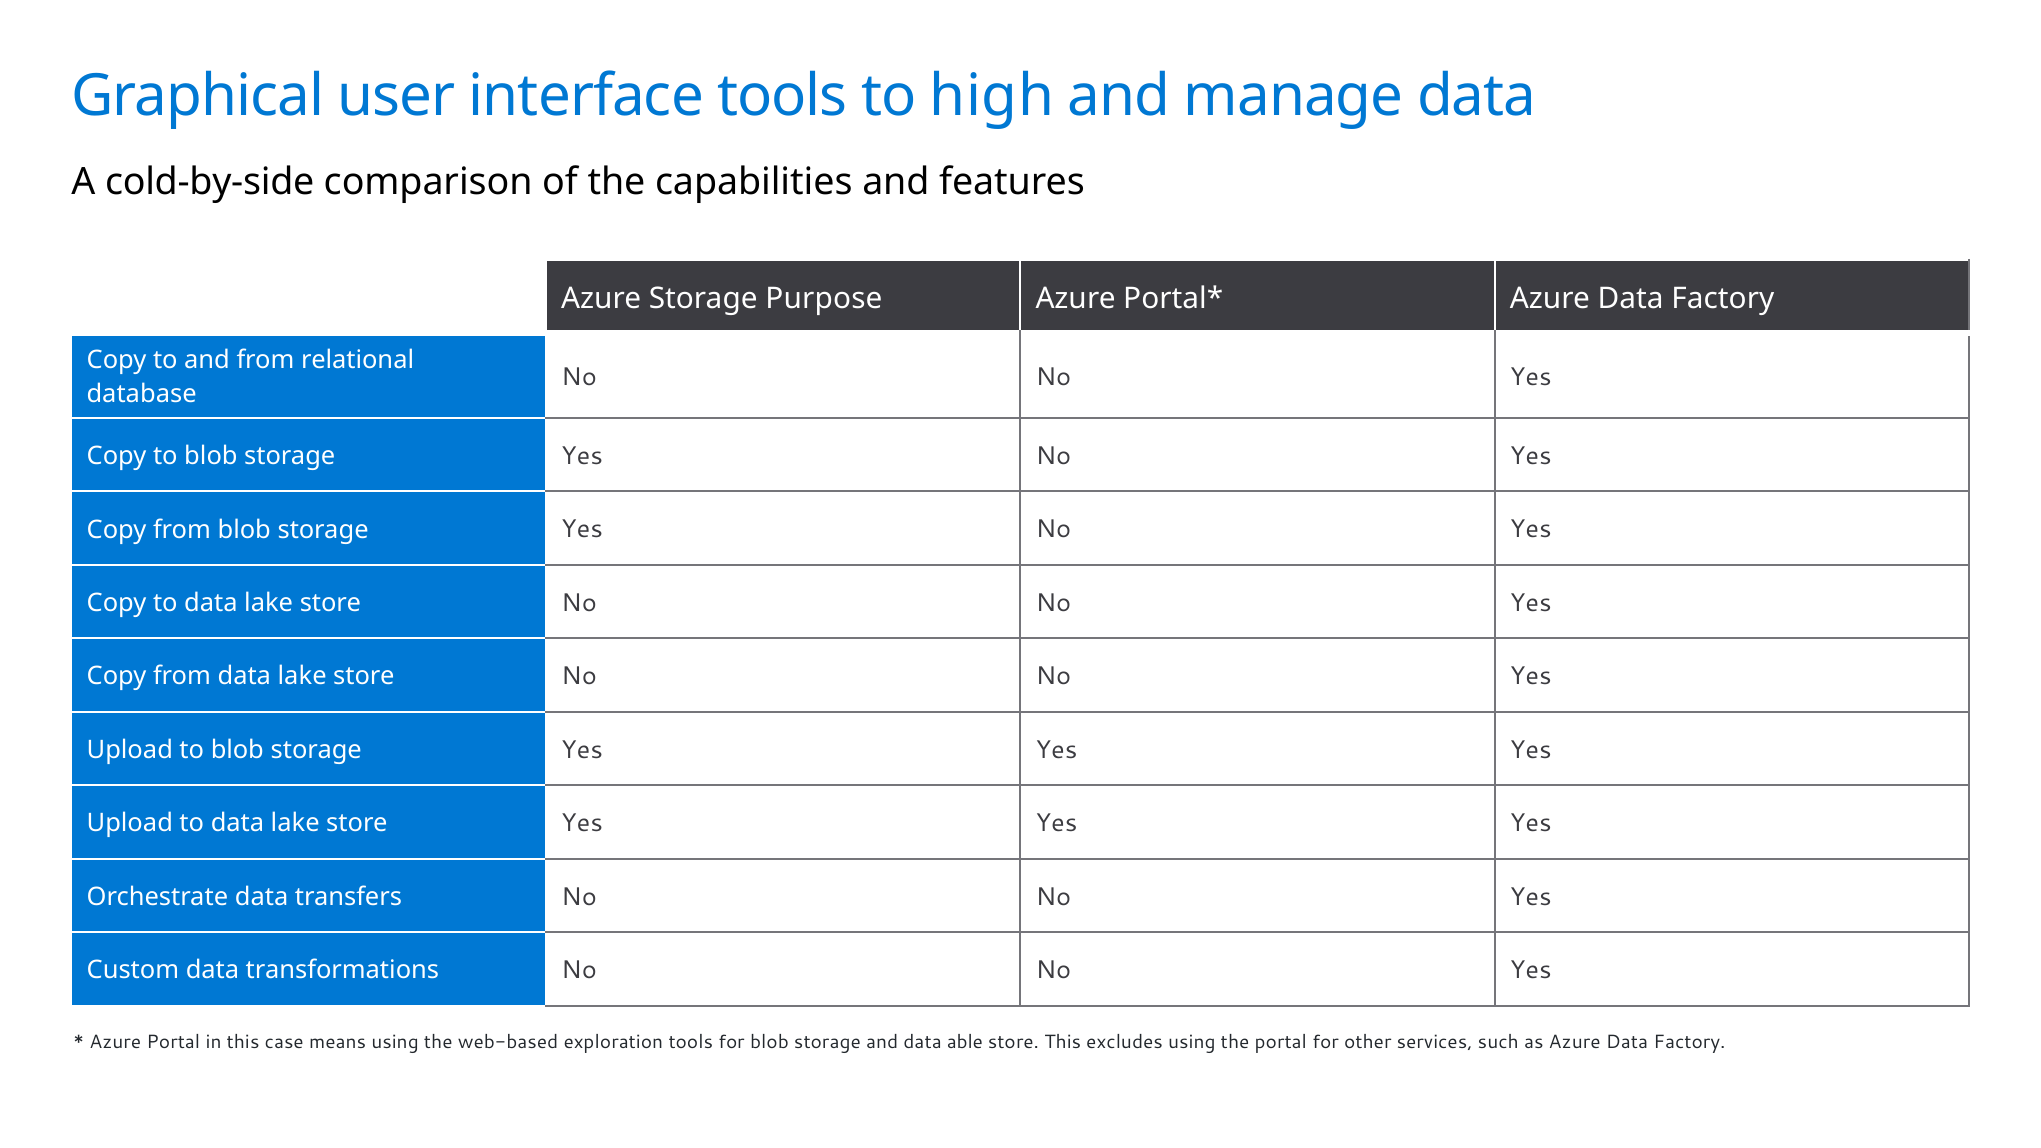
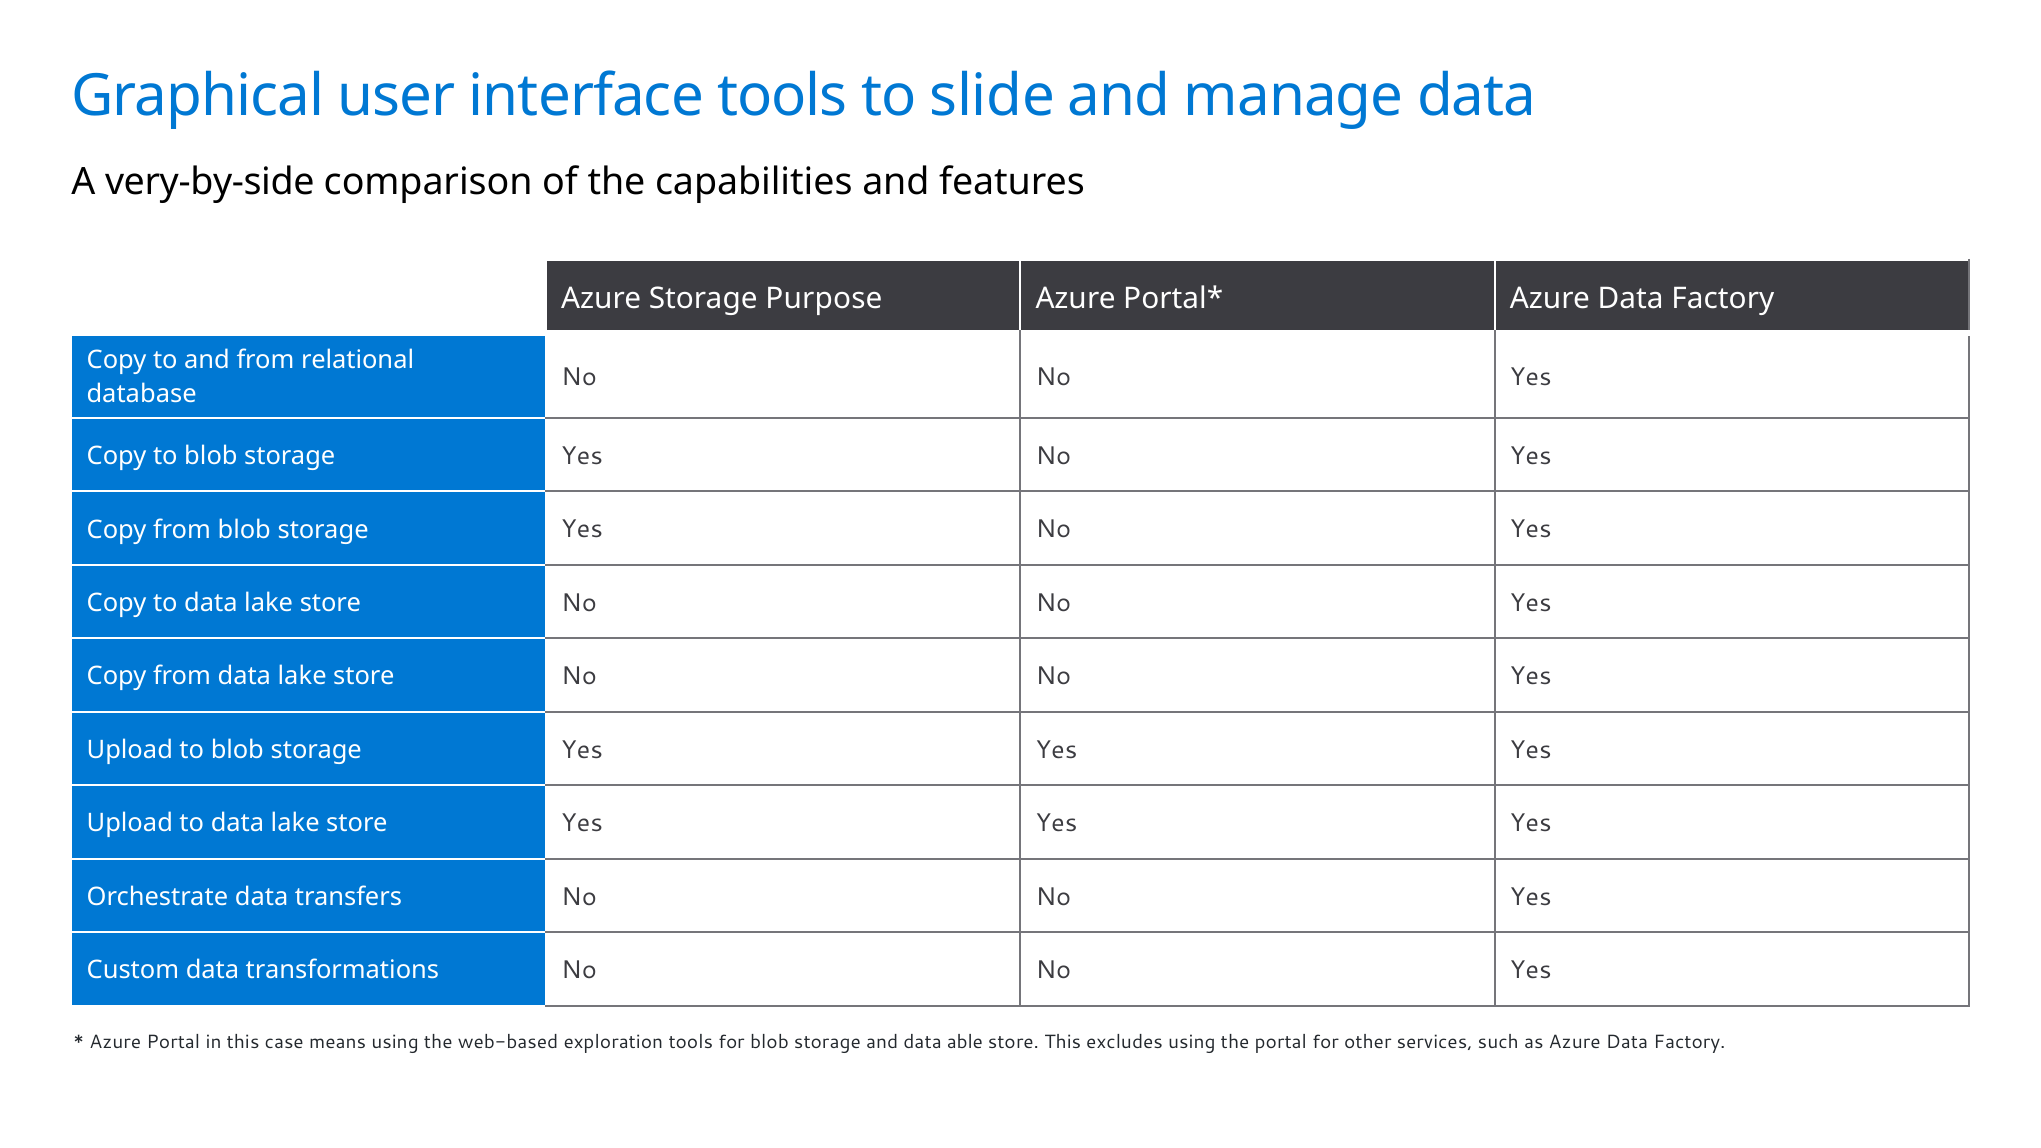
high: high -> slide (992, 96)
cold-by-side: cold-by-side -> very-by-side (210, 182)
